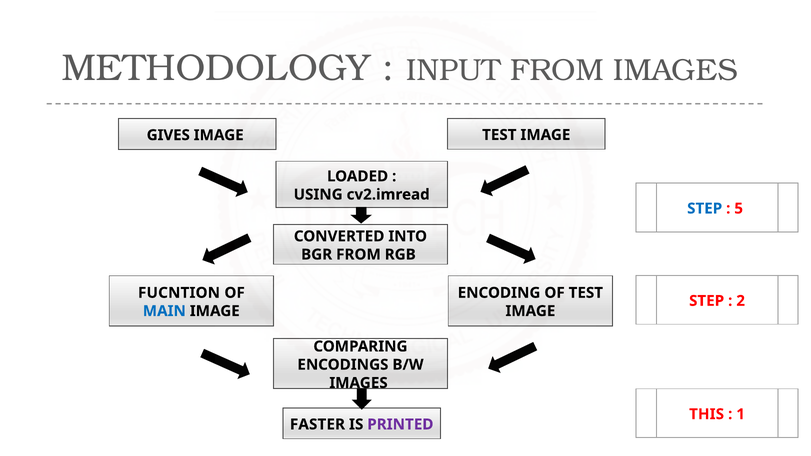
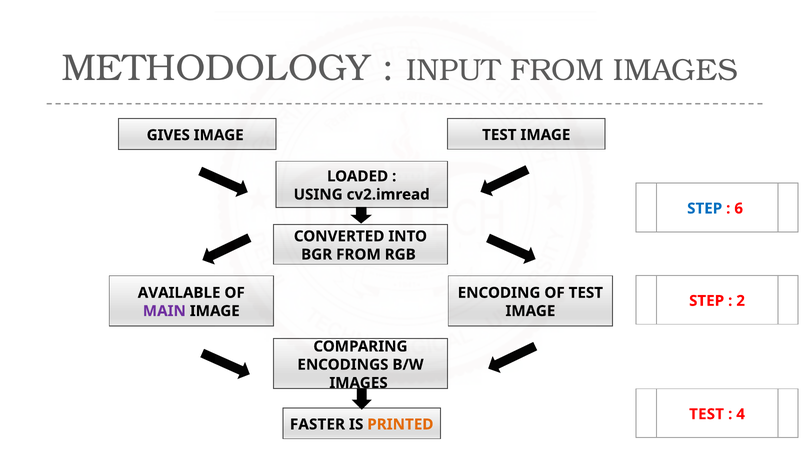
5: 5 -> 6 (739, 209)
FUCNTION: FUCNTION -> AVAILABLE (179, 293)
MAIN colour: blue -> purple (164, 311)
THIS: THIS -> TEST (707, 414)
1: 1 -> 4 (741, 414)
PRINTED colour: purple -> orange (400, 425)
